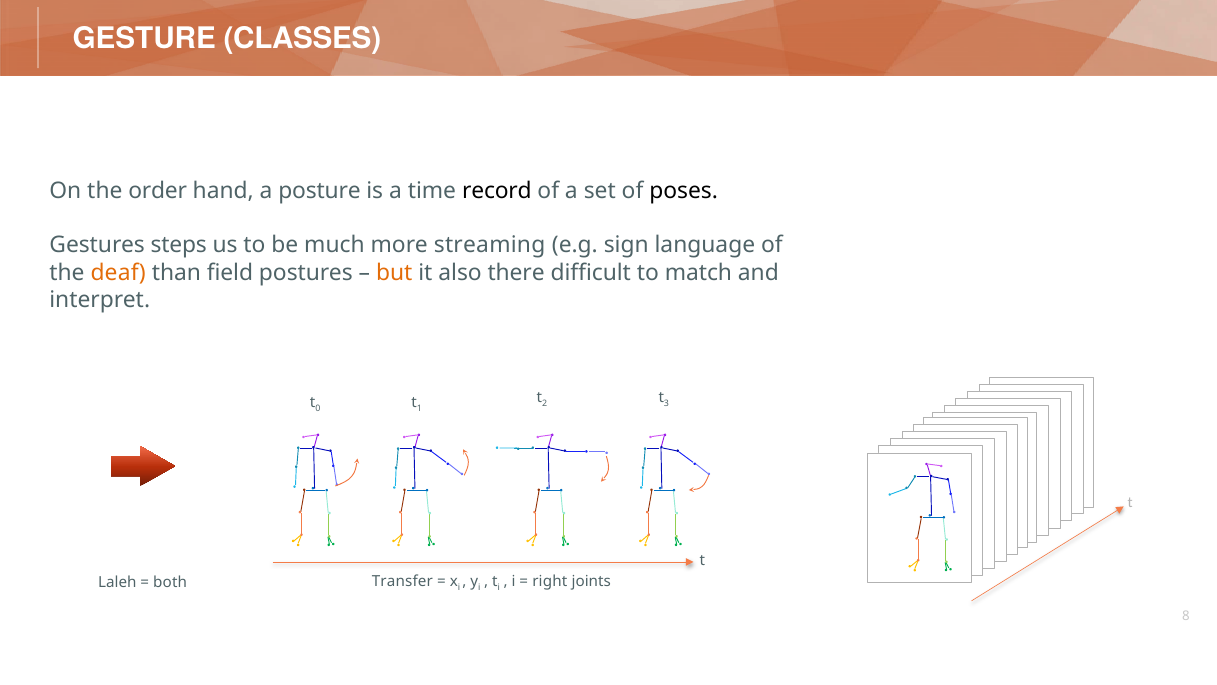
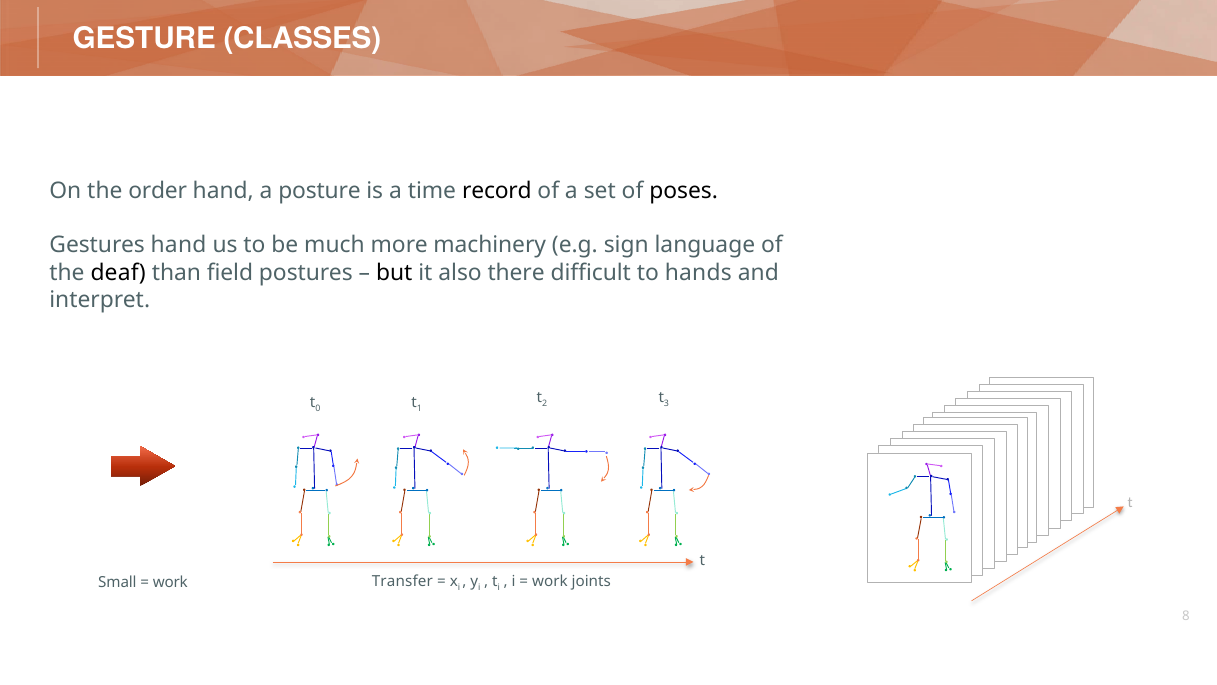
Gestures steps: steps -> hand (179, 245)
streaming: streaming -> machinery (490, 245)
deaf colour: orange -> black (118, 273)
but colour: orange -> black (394, 273)
match: match -> hands (698, 273)
right: right -> work (550, 581)
Laleh: Laleh -> Small (117, 582)
both: both -> work (170, 582)
